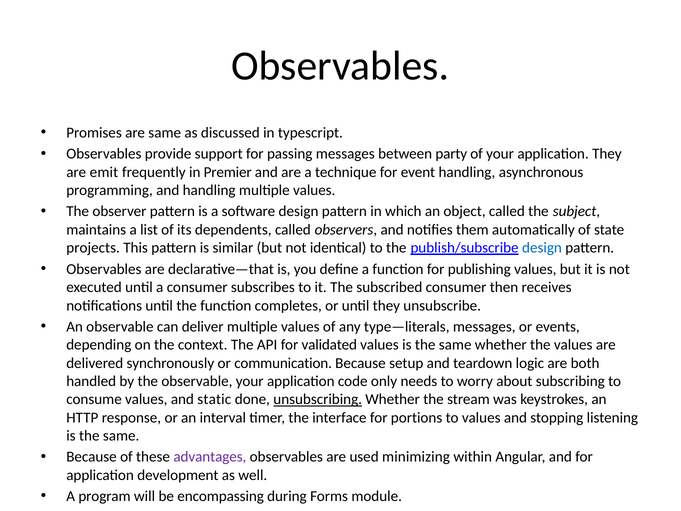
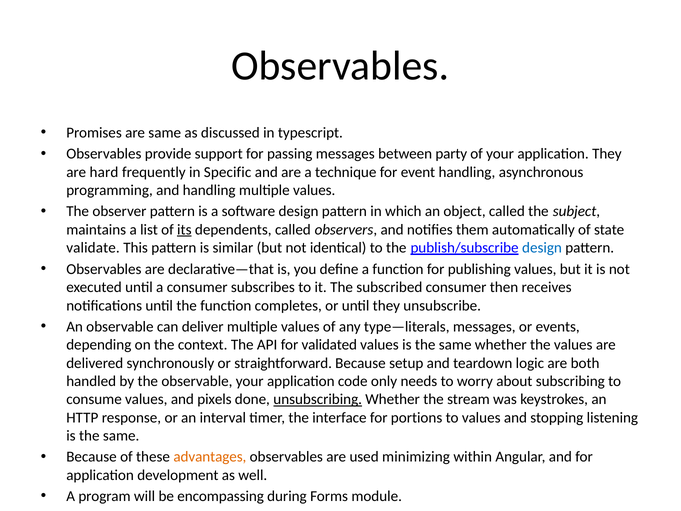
emit: emit -> hard (104, 172)
Premier: Premier -> Specific (228, 172)
its underline: none -> present (184, 229)
projects: projects -> validate (93, 248)
communication: communication -> straightforward (283, 363)
static: static -> pixels (214, 399)
advantages colour: purple -> orange (210, 457)
